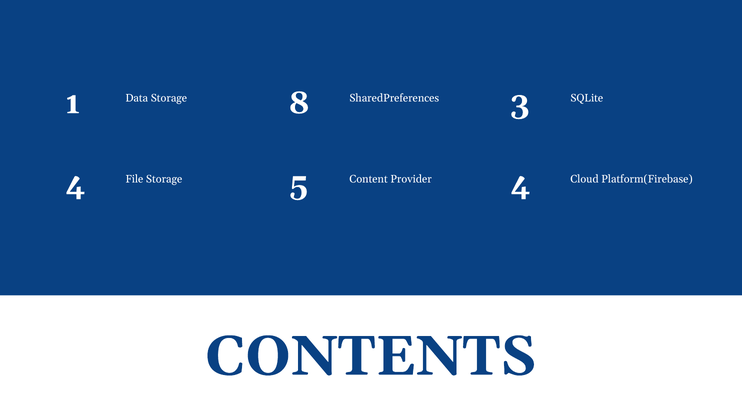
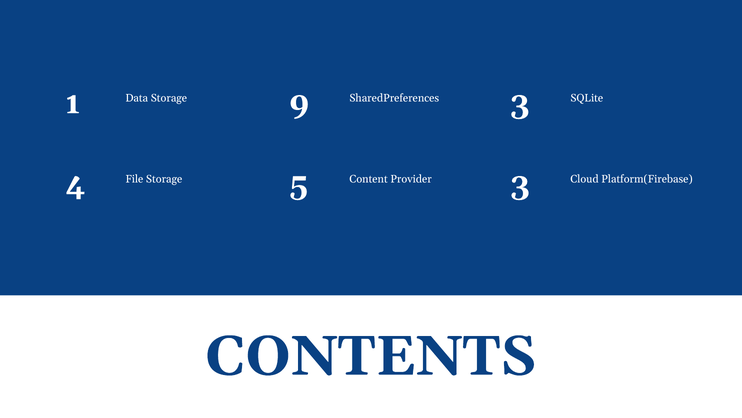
8: 8 -> 9 (299, 103)
Provider 4: 4 -> 3 (520, 184)
